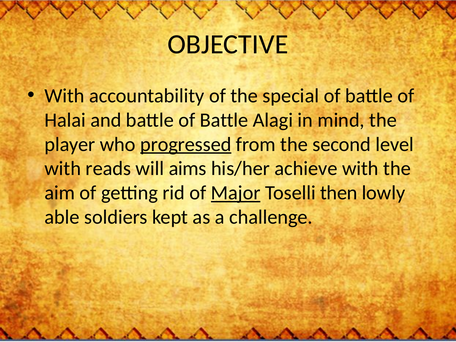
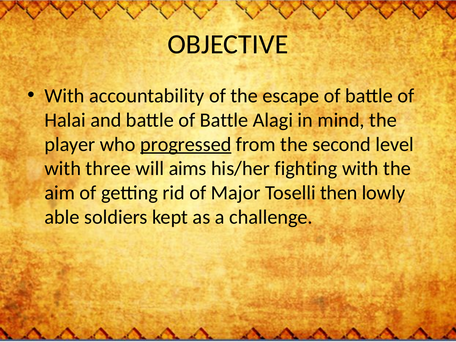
special: special -> escape (291, 96)
reads: reads -> three (108, 169)
achieve: achieve -> fighting (306, 169)
Major underline: present -> none (236, 193)
